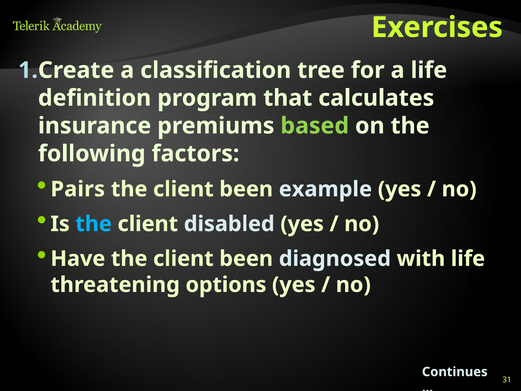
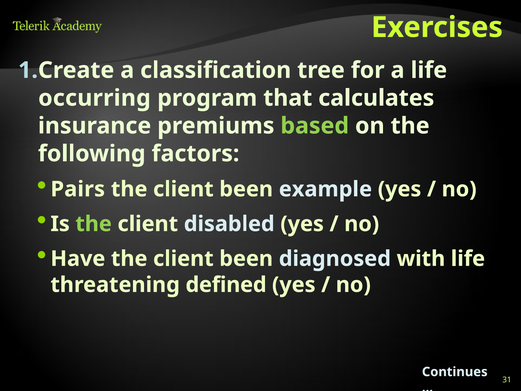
definition: definition -> occurring (94, 98)
the colour: light blue -> light green (94, 224)
options: options -> defined (226, 285)
